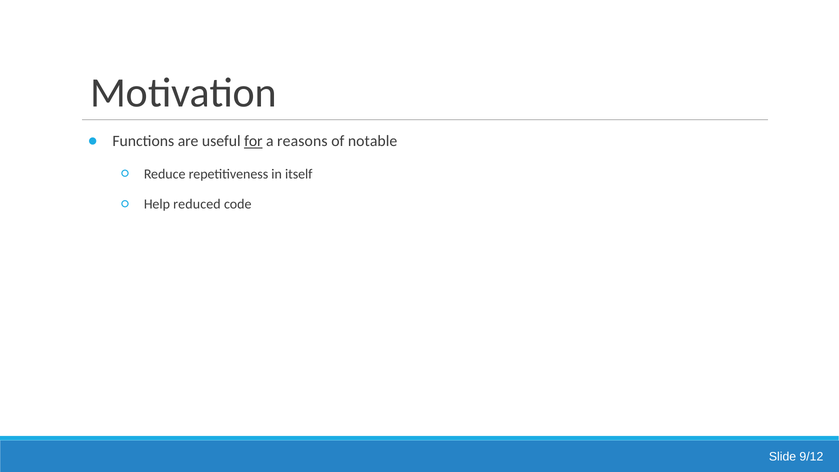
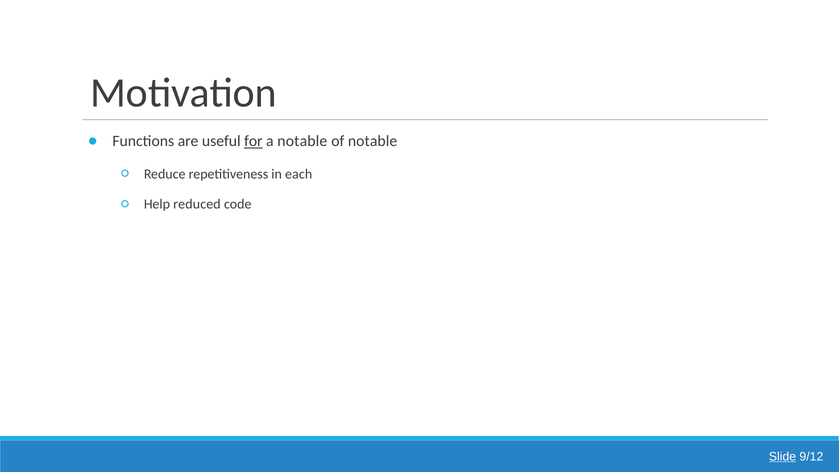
a reasons: reasons -> notable (302, 141)
itself: itself -> each (299, 174)
Slide underline: none -> present (783, 456)
